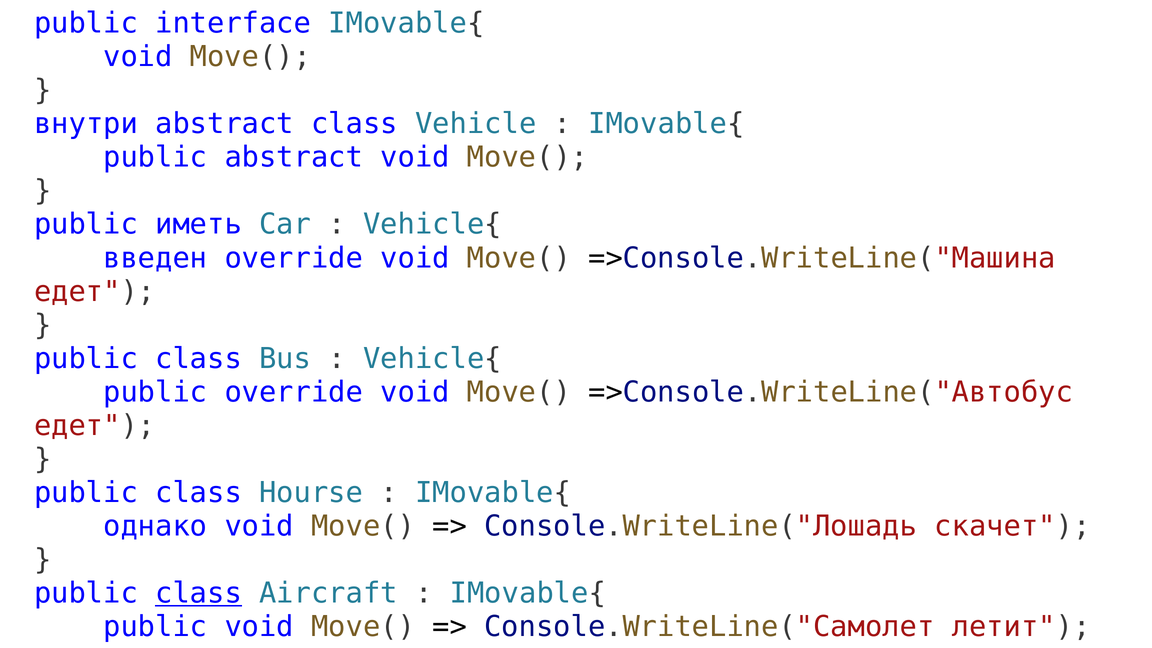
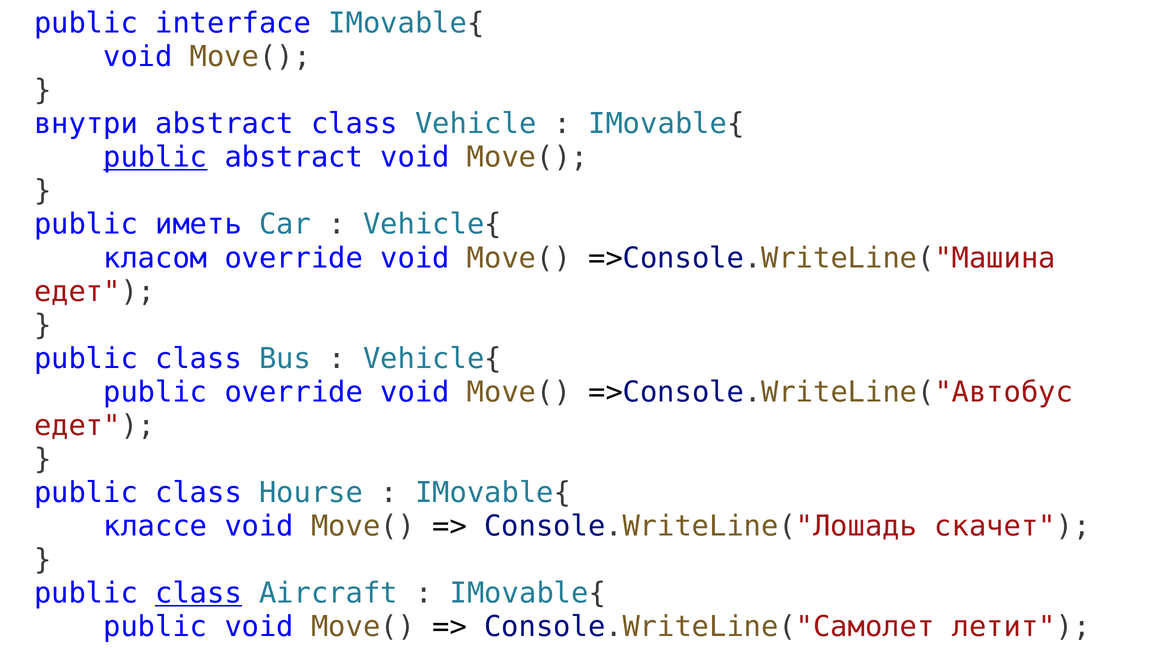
public underline: none -> present (155, 157)
введен: введен -> класом (155, 258)
однако: однако -> классе (155, 526)
